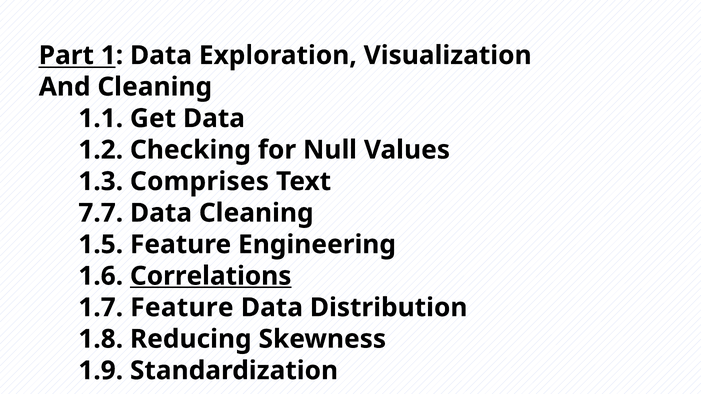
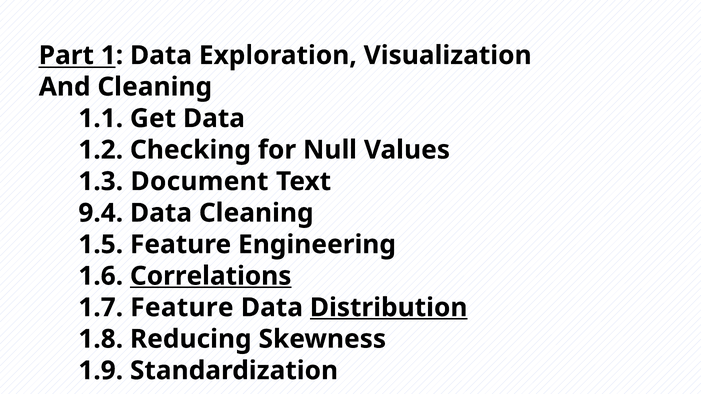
Comprises: Comprises -> Document (199, 182)
7.7: 7.7 -> 9.4 (101, 213)
Distribution underline: none -> present (389, 308)
